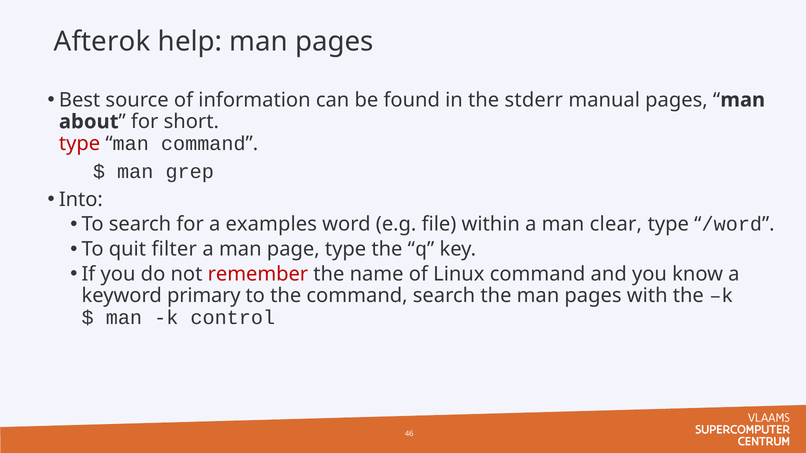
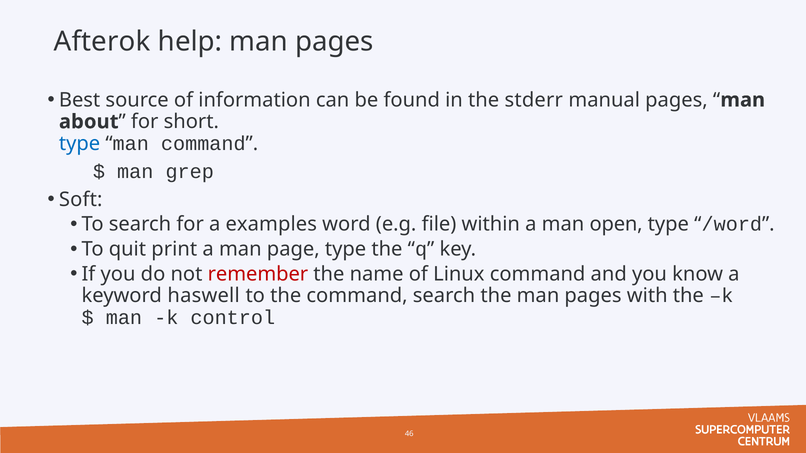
type colour: red -> blue (80, 144)
Into: Into -> Soft (81, 200)
clear: clear -> open (616, 225)
filter: filter -> print (174, 249)
primary: primary -> haswell (204, 296)
